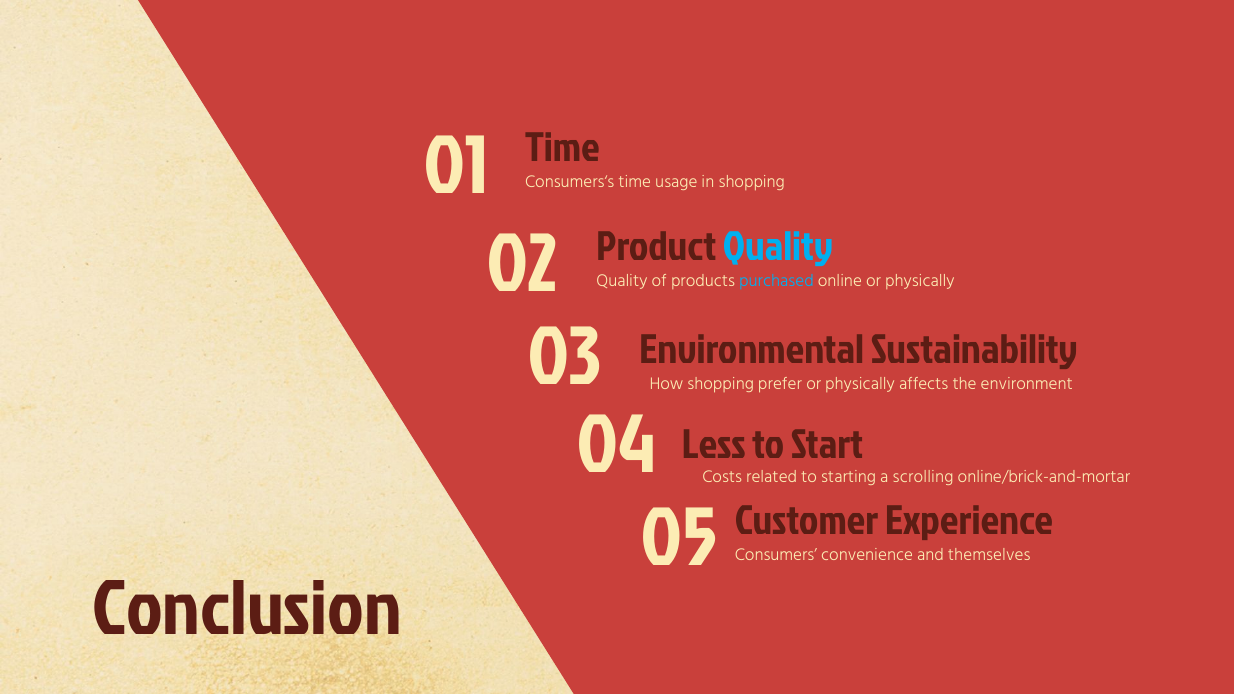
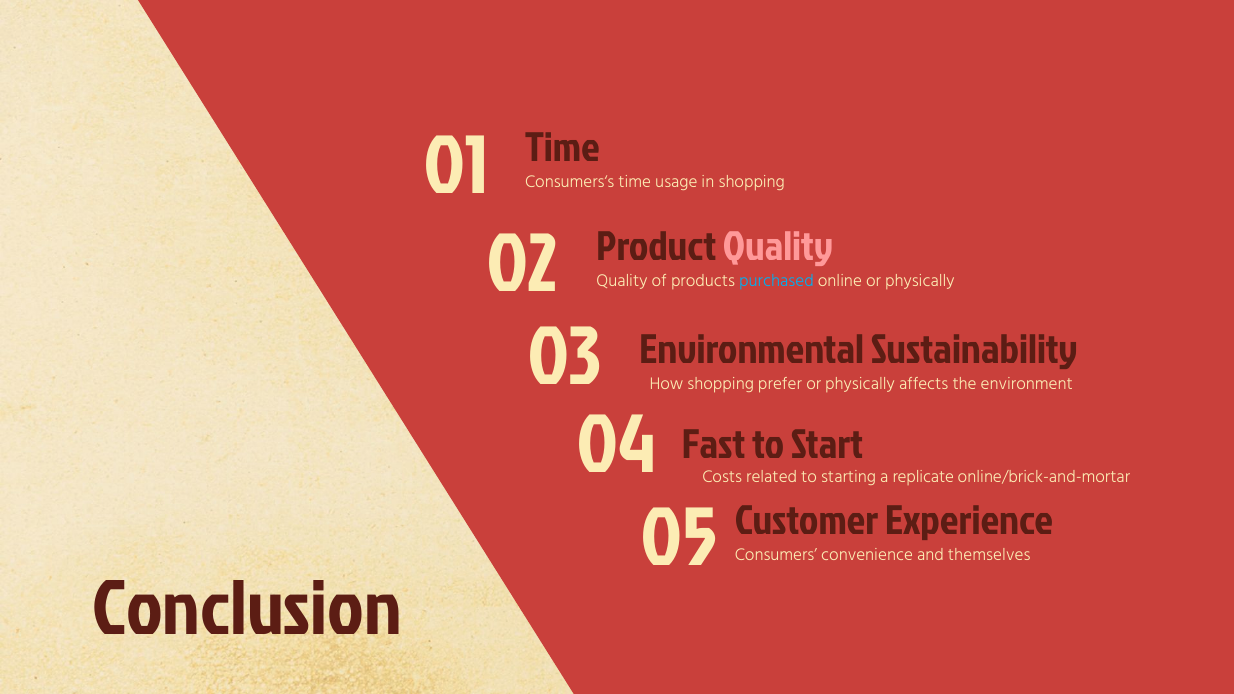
Quality colour: light blue -> pink (778, 246)
Less: Less -> Fast (714, 445)
scrolling: scrolling -> replicate (923, 477)
